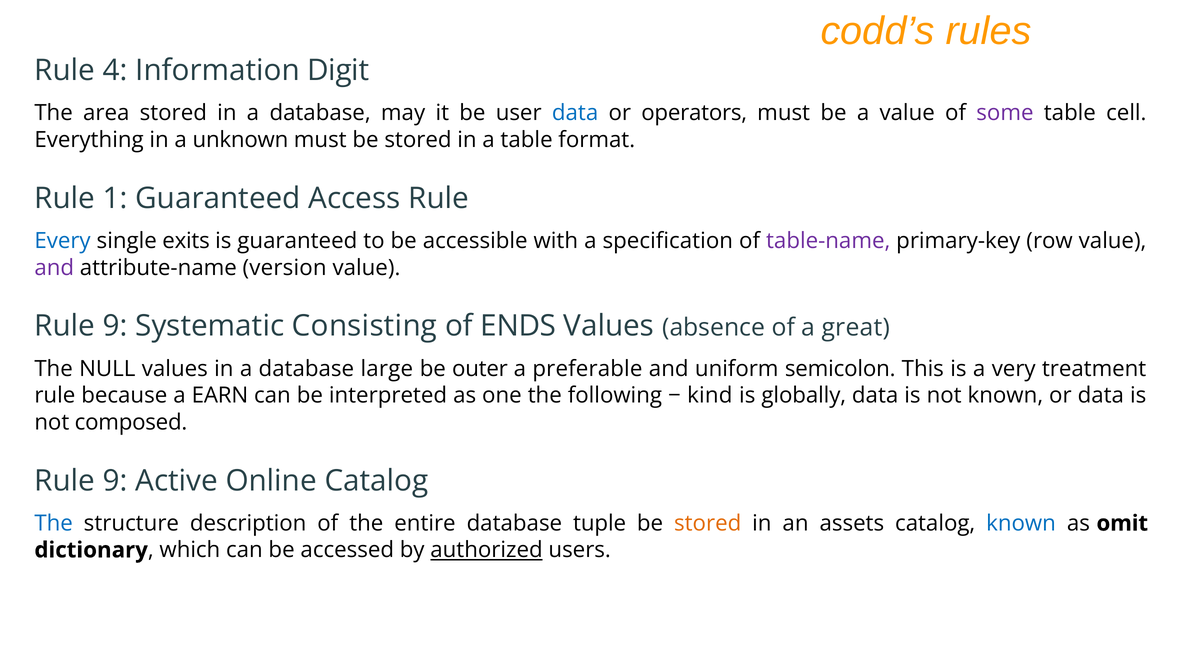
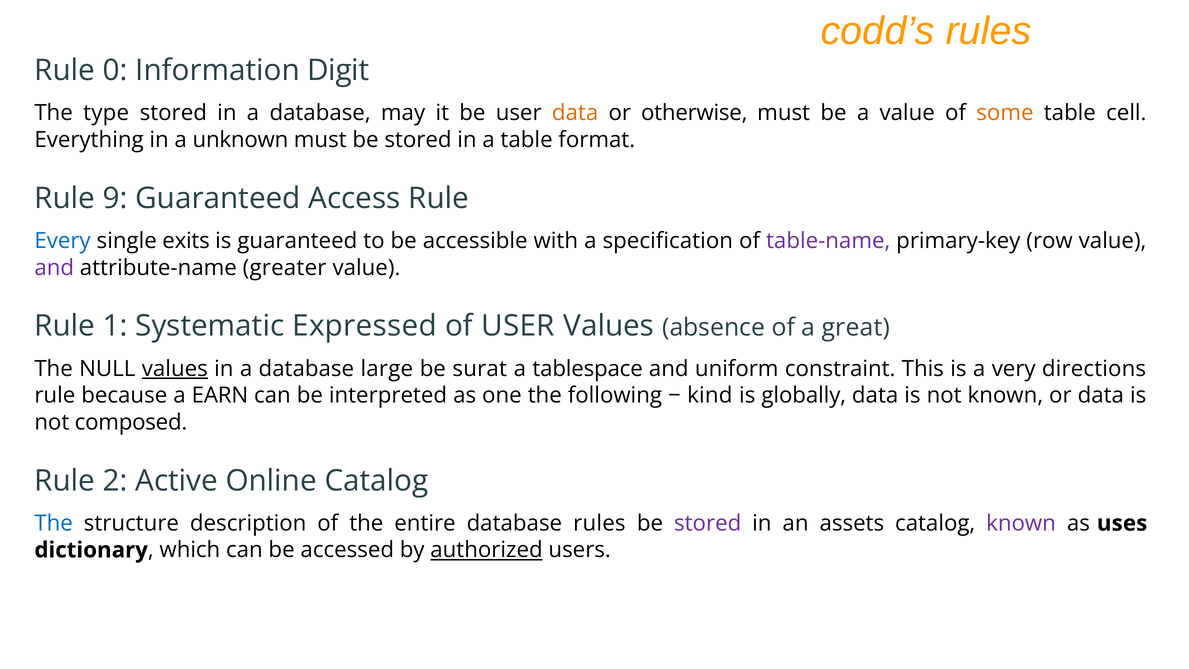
4: 4 -> 0 (115, 70)
area: area -> type (106, 113)
data colour: blue -> orange (575, 113)
operators: operators -> otherwise (694, 113)
some colour: purple -> orange (1005, 113)
1: 1 -> 9 (115, 198)
version: version -> greater (285, 268)
9: 9 -> 1 (115, 326)
Consisting: Consisting -> Expressed (365, 326)
of ENDS: ENDS -> USER (518, 326)
values underline: none -> present (175, 369)
outer: outer -> surat (480, 369)
preferable: preferable -> tablespace (588, 369)
semicolon: semicolon -> constraint (840, 369)
treatment: treatment -> directions (1094, 369)
9: 9 -> 2 (115, 481)
database tuple: tuple -> rules (599, 523)
stored colour: orange -> purple (708, 523)
known colour: blue -> purple (1021, 523)
omit: omit -> uses (1122, 523)
